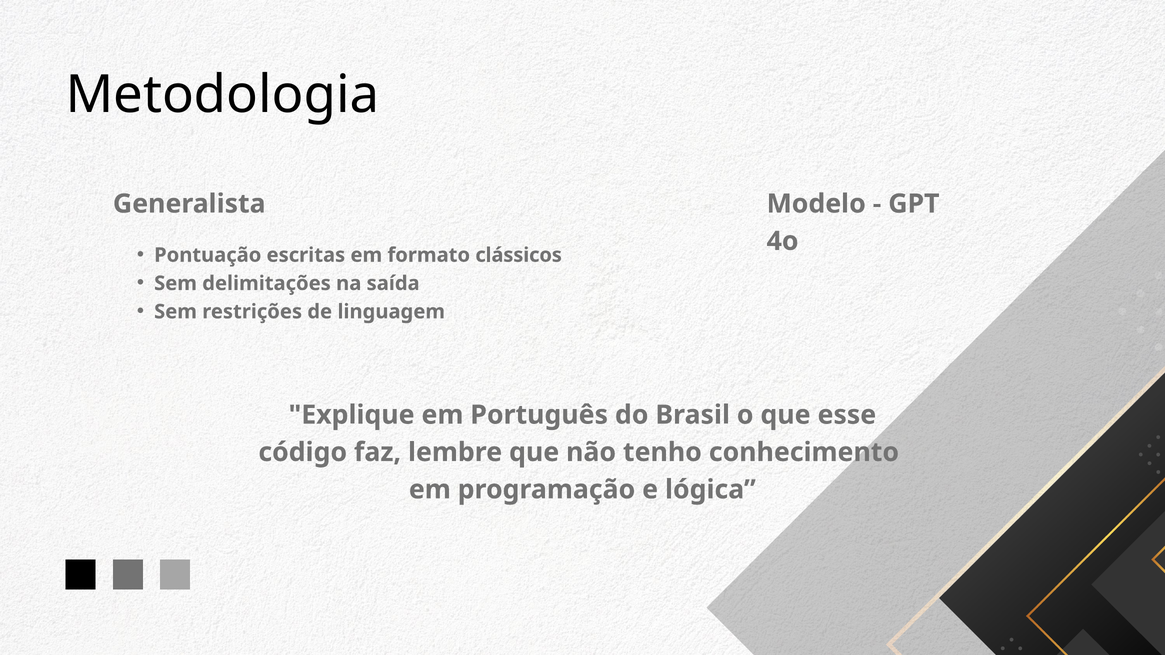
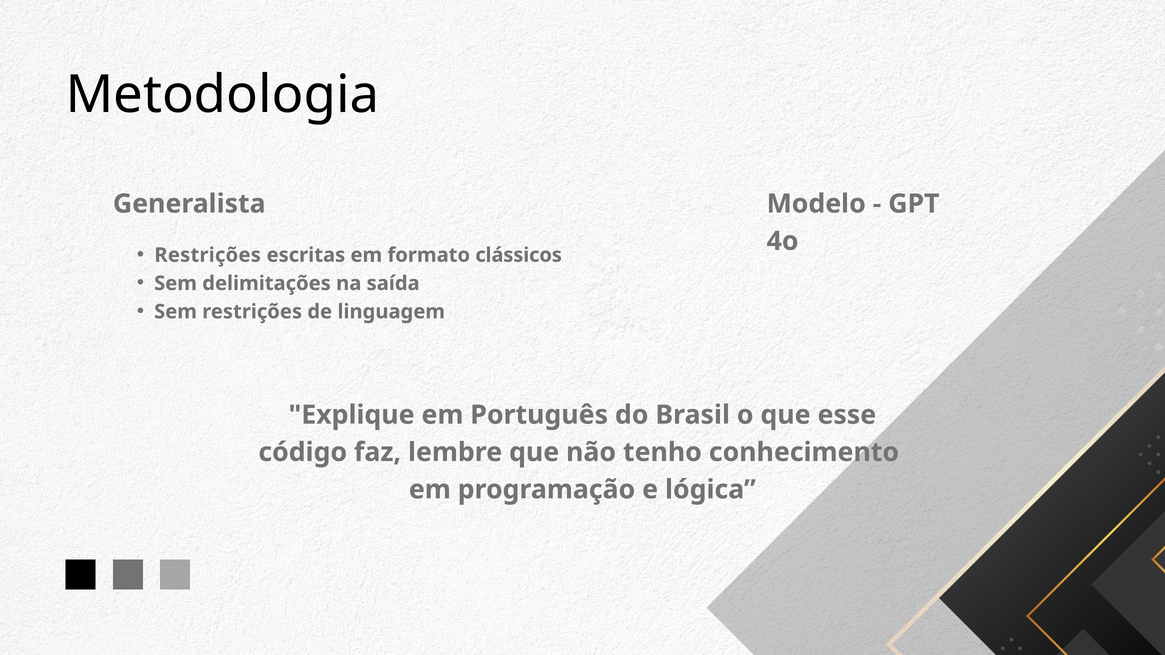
Pontuação: Pontuação -> Restrições (208, 255)
